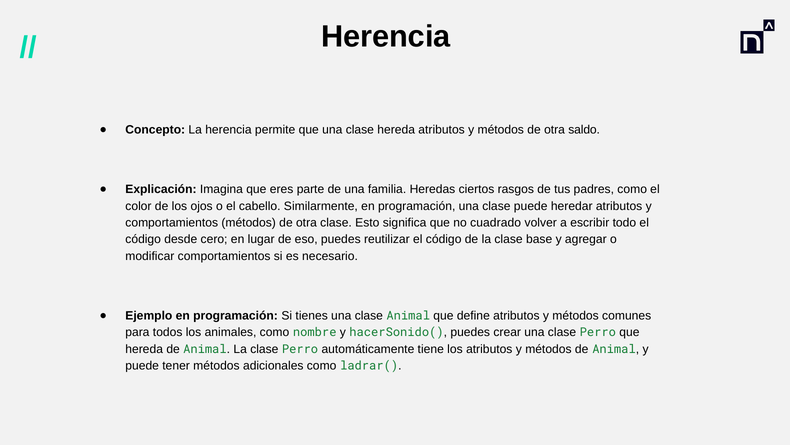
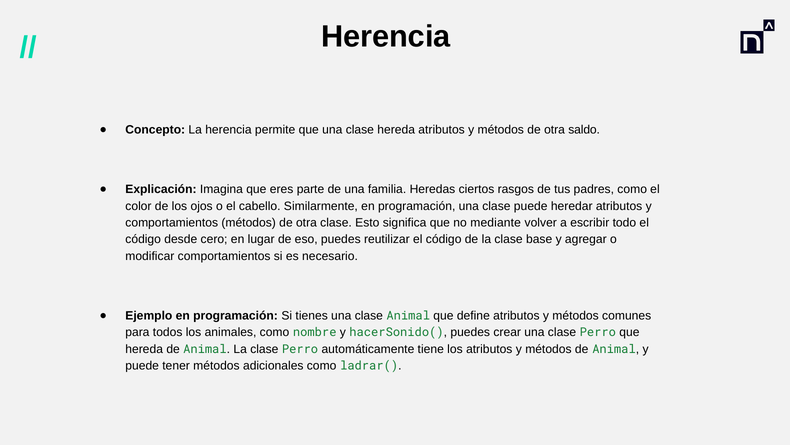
cuadrado: cuadrado -> mediante (496, 222)
